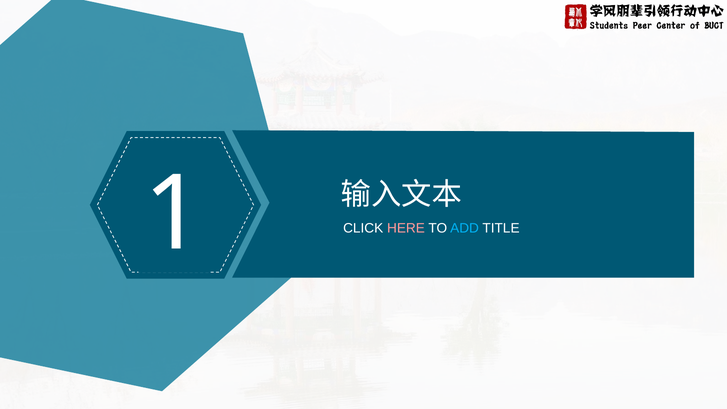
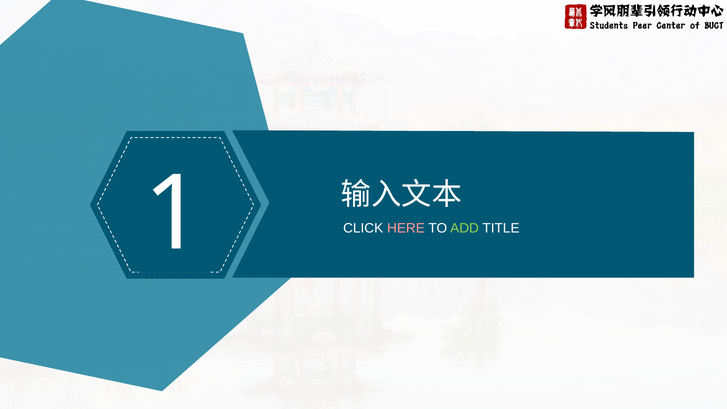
ADD colour: light blue -> light green (465, 228)
